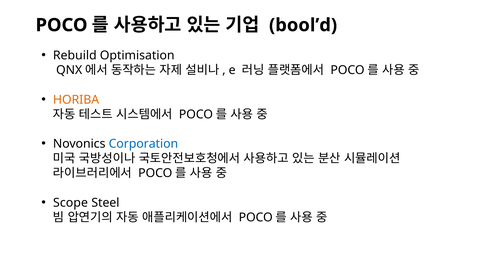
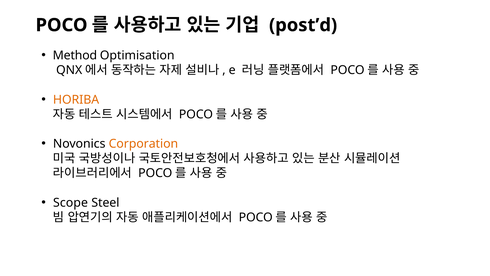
bool’d: bool’d -> post’d (303, 25)
Rebuild: Rebuild -> Method (75, 55)
Corporation colour: blue -> orange (143, 144)
